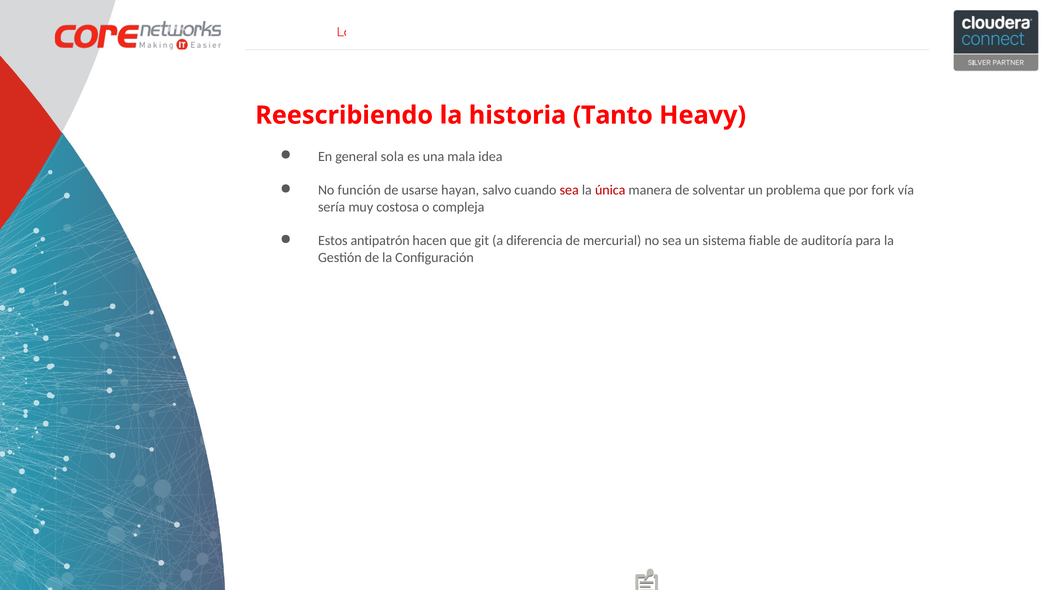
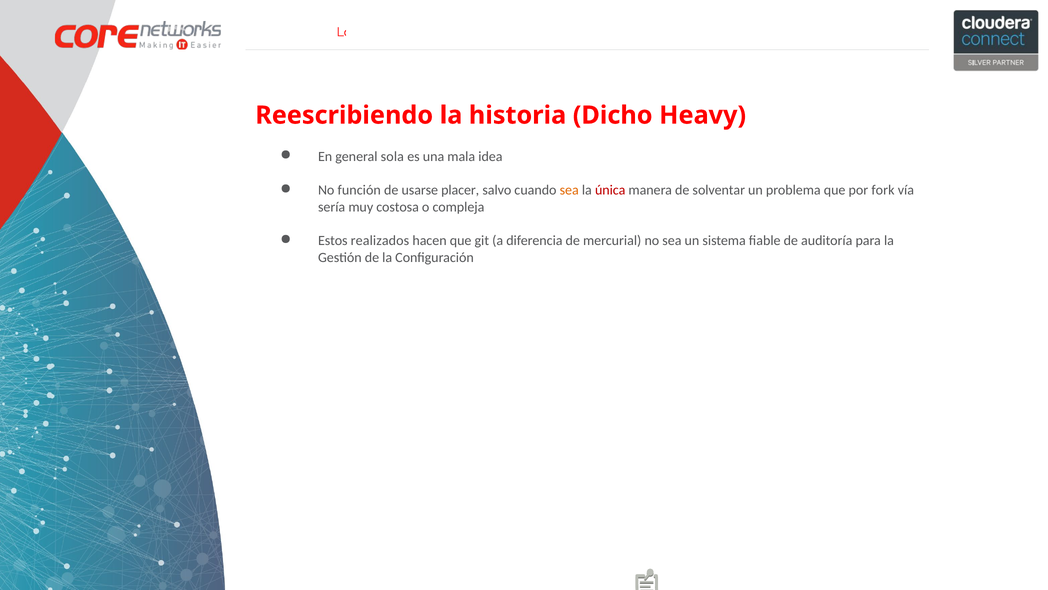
Tanto: Tanto -> Dicho (613, 115)
hayan: hayan -> placer (460, 190)
sea colour: red -> orange (569, 190)
antipatrón: antipatrón -> realizados (380, 241)
